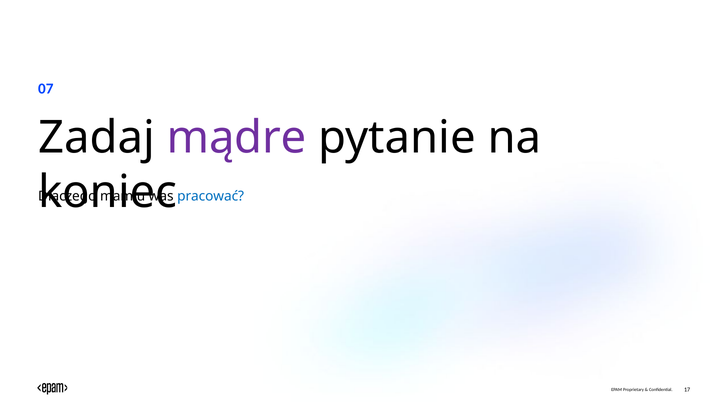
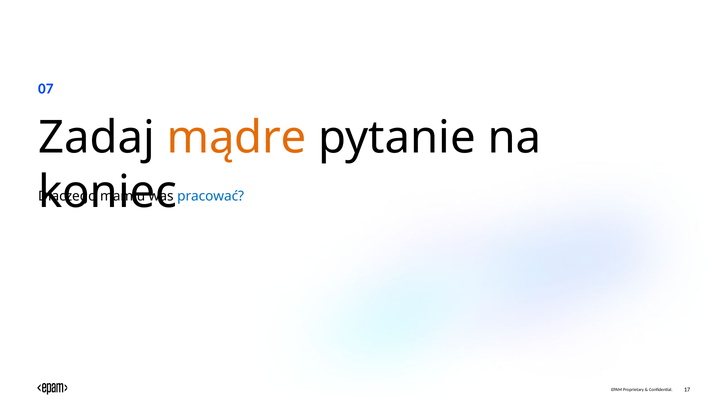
mądre colour: purple -> orange (237, 138)
